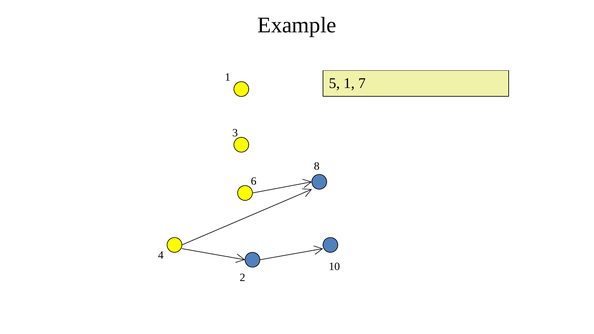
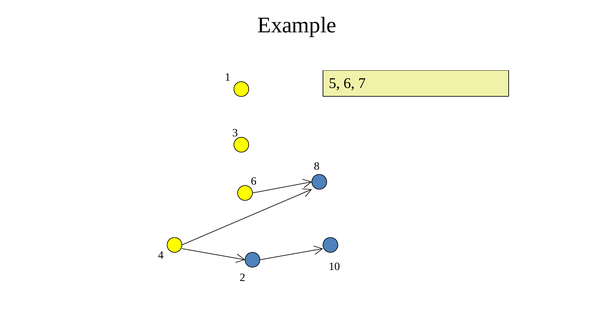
5 1: 1 -> 6 (349, 83)
